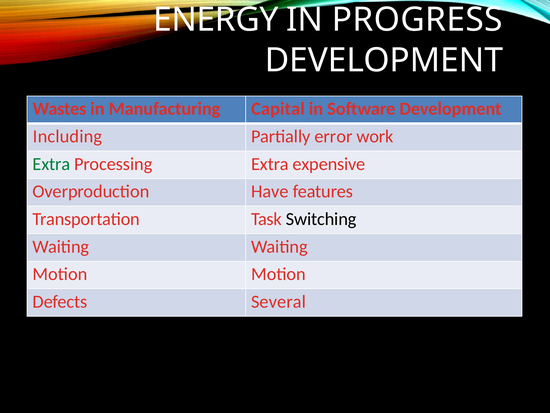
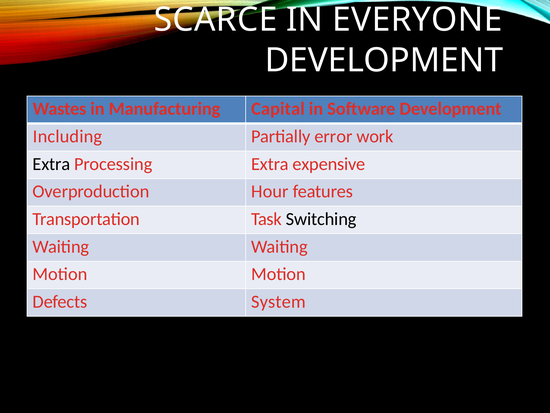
ENERGY: ENERGY -> SCARCE (216, 20)
PROGRESS: PROGRESS -> EVERYONE (417, 20)
Extra colour: green -> black (51, 164)
Have: Have -> Hour (270, 191)
Several: Several -> System (278, 301)
